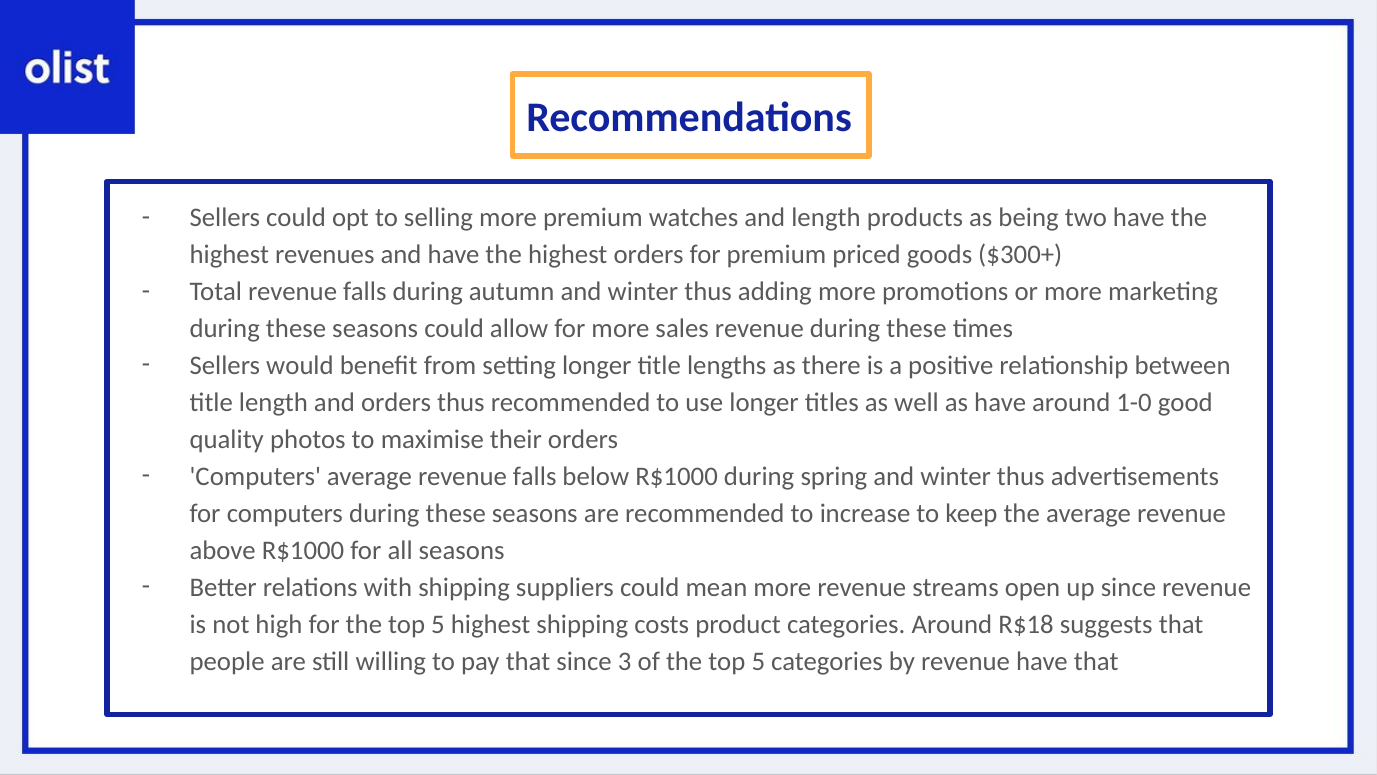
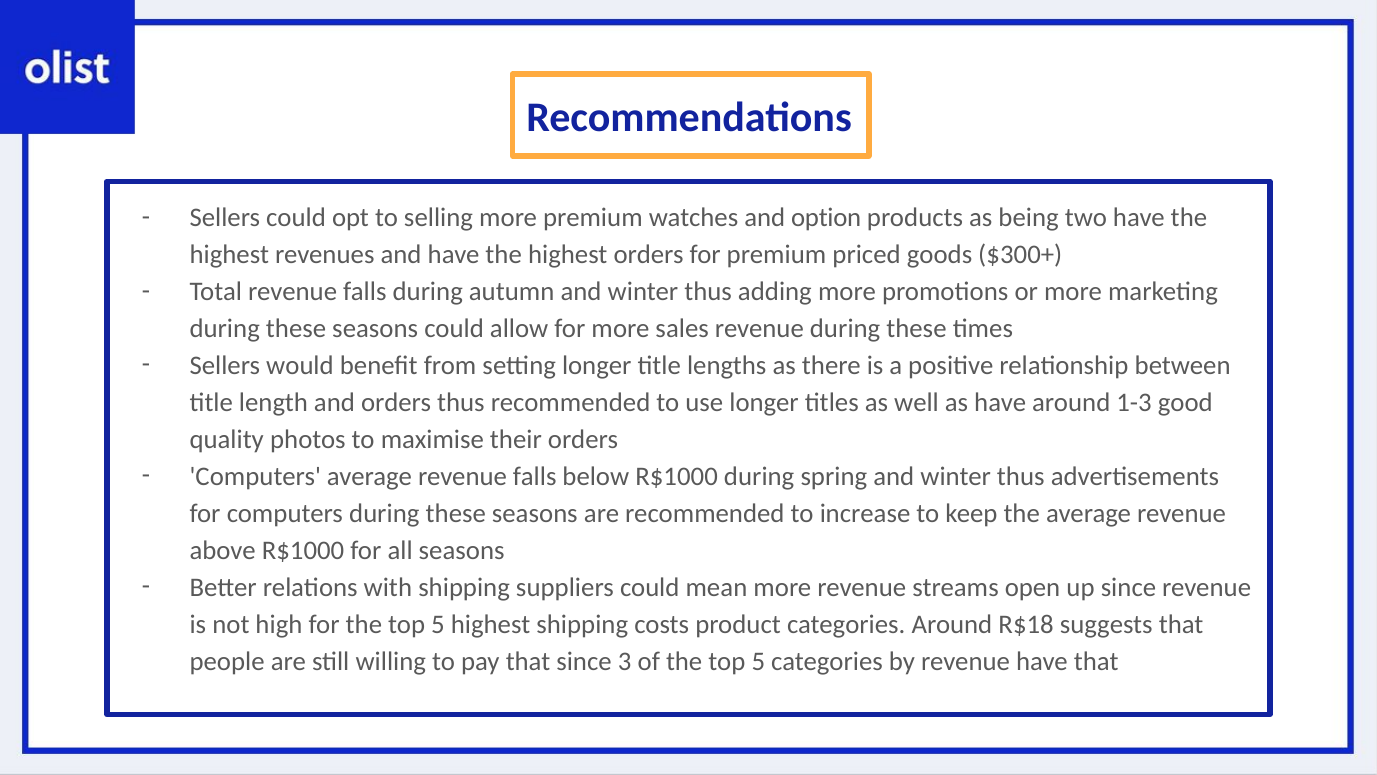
and length: length -> option (826, 218)
1-0: 1-0 -> 1-3 (1134, 403)
